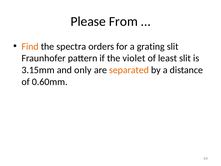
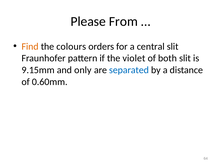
spectra: spectra -> colours (71, 46)
grating: grating -> central (151, 46)
least: least -> both (168, 58)
3.15mm: 3.15mm -> 9.15mm (38, 70)
separated colour: orange -> blue (129, 70)
